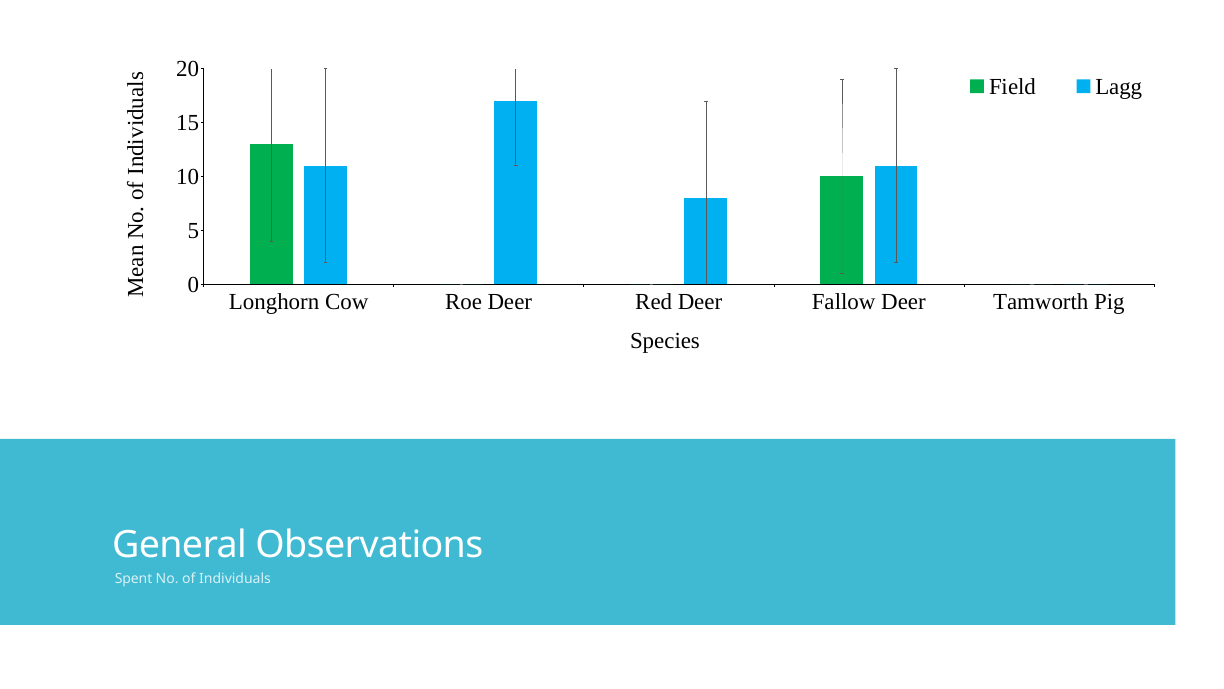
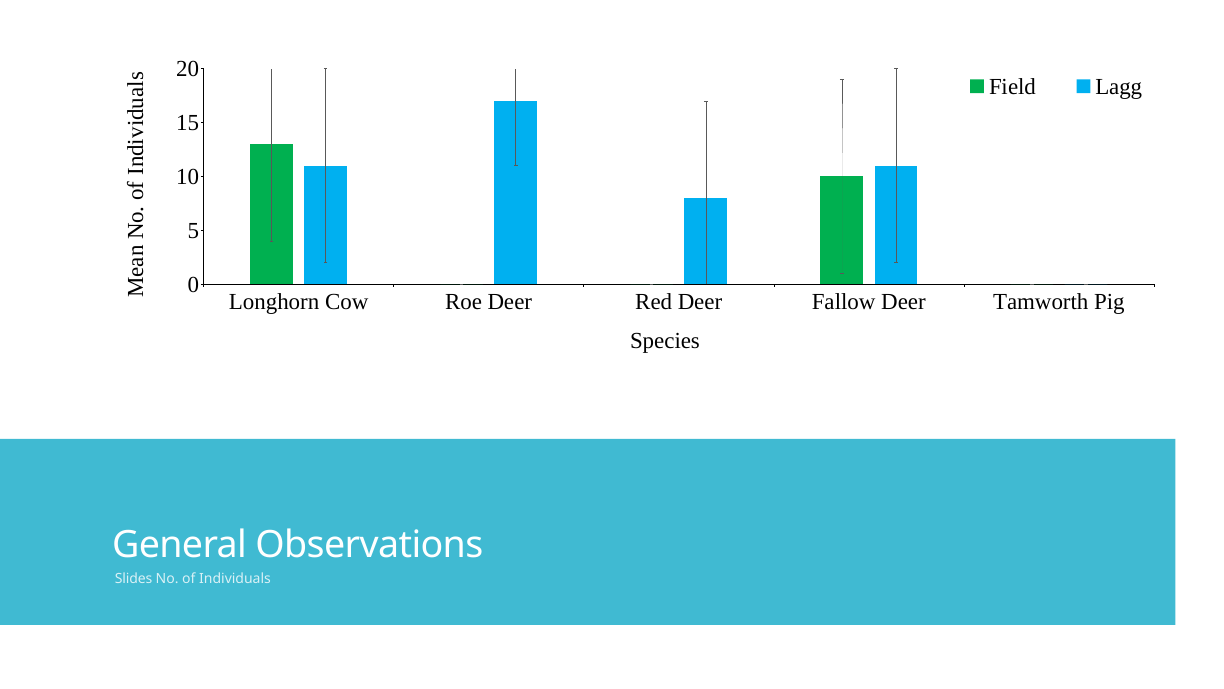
Spent: Spent -> Slides (134, 579)
